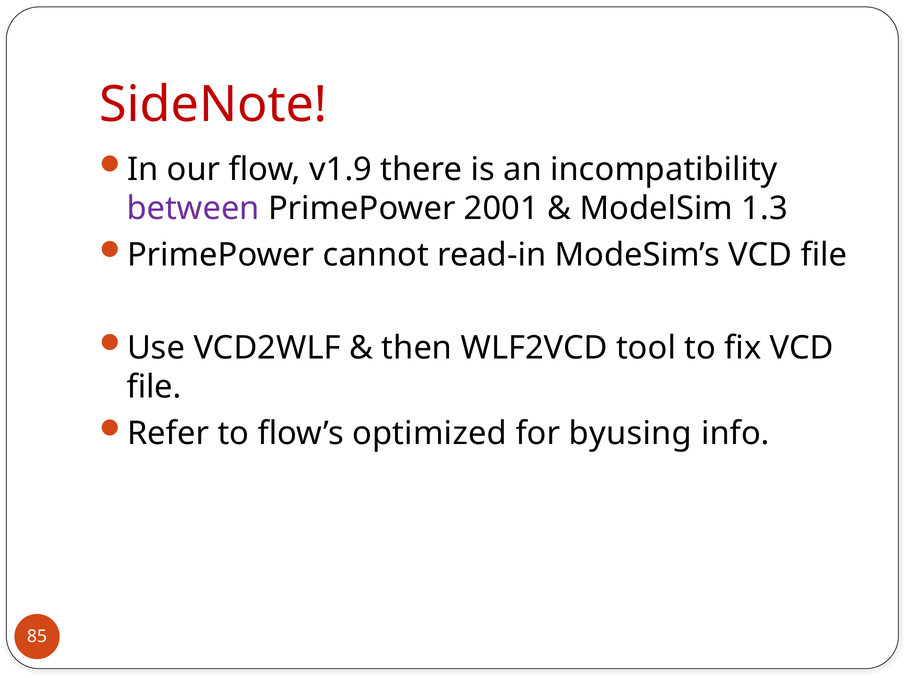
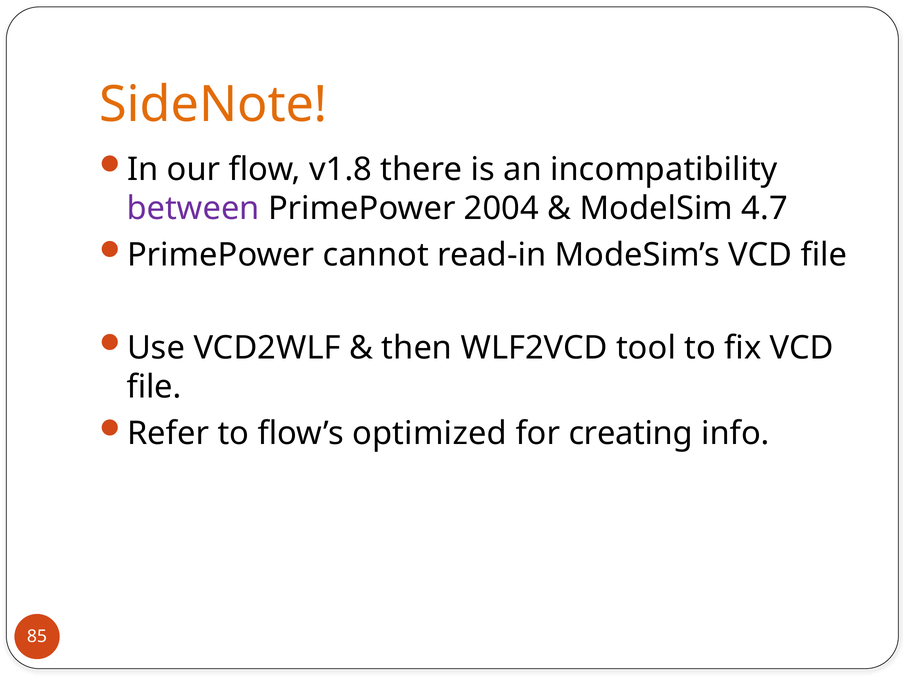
SideNote colour: red -> orange (213, 105)
v1.9: v1.9 -> v1.8 (341, 170)
2001: 2001 -> 2004 (501, 209)
1.3: 1.3 -> 4.7 (765, 209)
byusing: byusing -> creating (631, 434)
